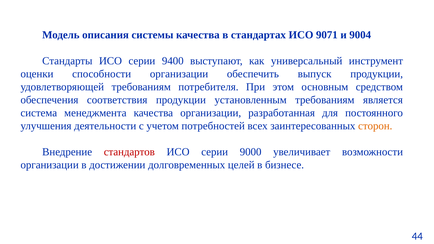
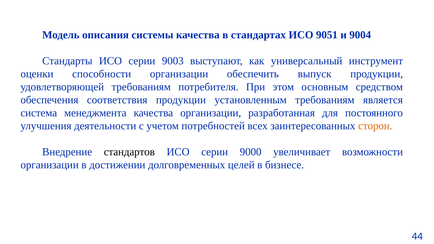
9071: 9071 -> 9051 (327, 35)
9400: 9400 -> 9003 (173, 61)
стандартов colour: red -> black (129, 152)
